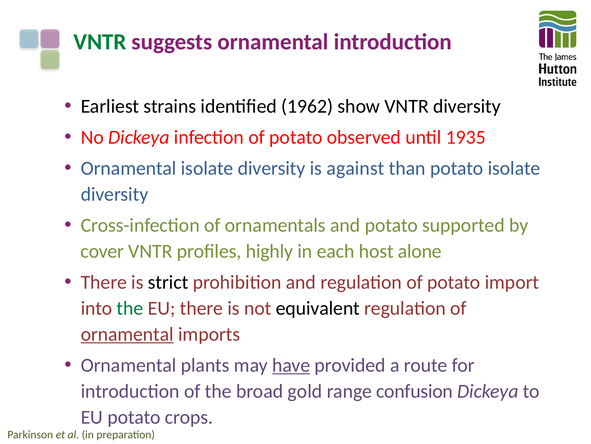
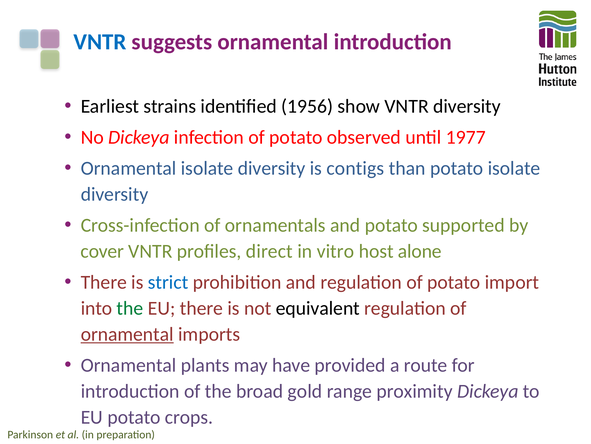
VNTR colour: green -> blue (100, 42)
1962: 1962 -> 1956 (307, 106)
1935: 1935 -> 1977 (466, 137)
against: against -> contigs (355, 168)
highly: highly -> direct (269, 251)
each: each -> vitro (336, 251)
strict colour: black -> blue (168, 282)
have underline: present -> none (291, 365)
confusion: confusion -> proximity (415, 391)
